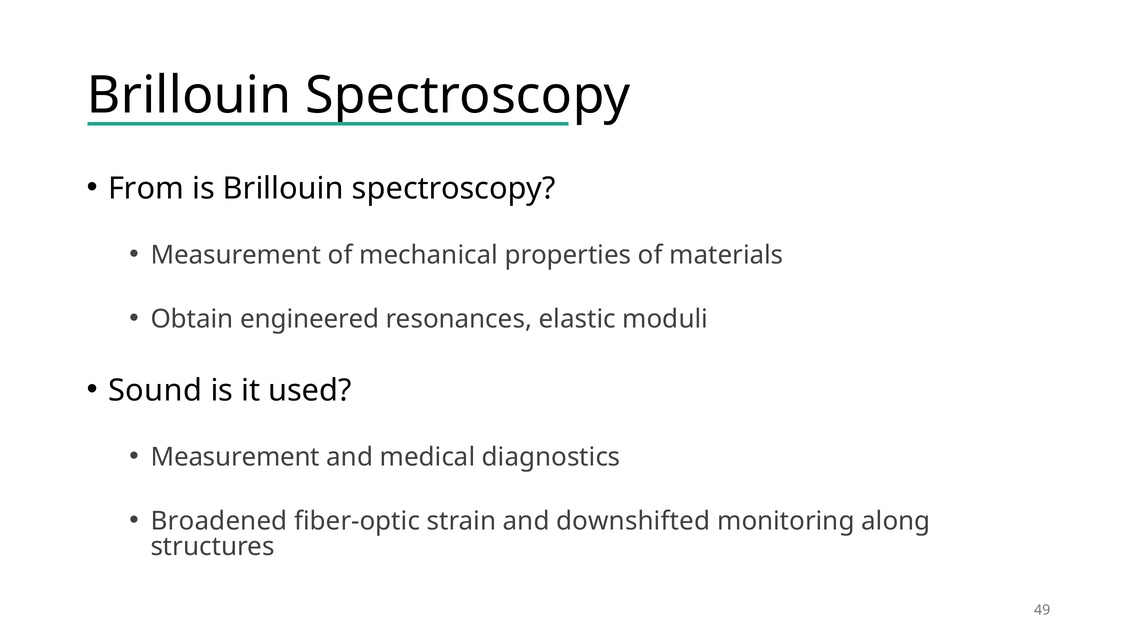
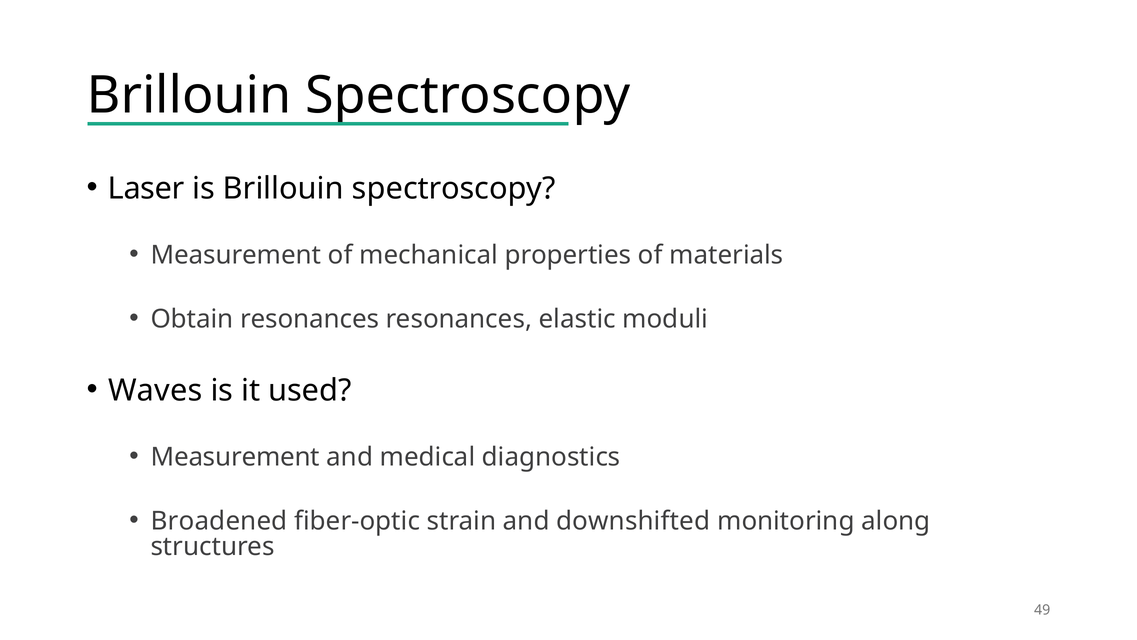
From: From -> Laser (146, 188)
Obtain engineered: engineered -> resonances (310, 319)
Sound: Sound -> Waves (155, 390)
